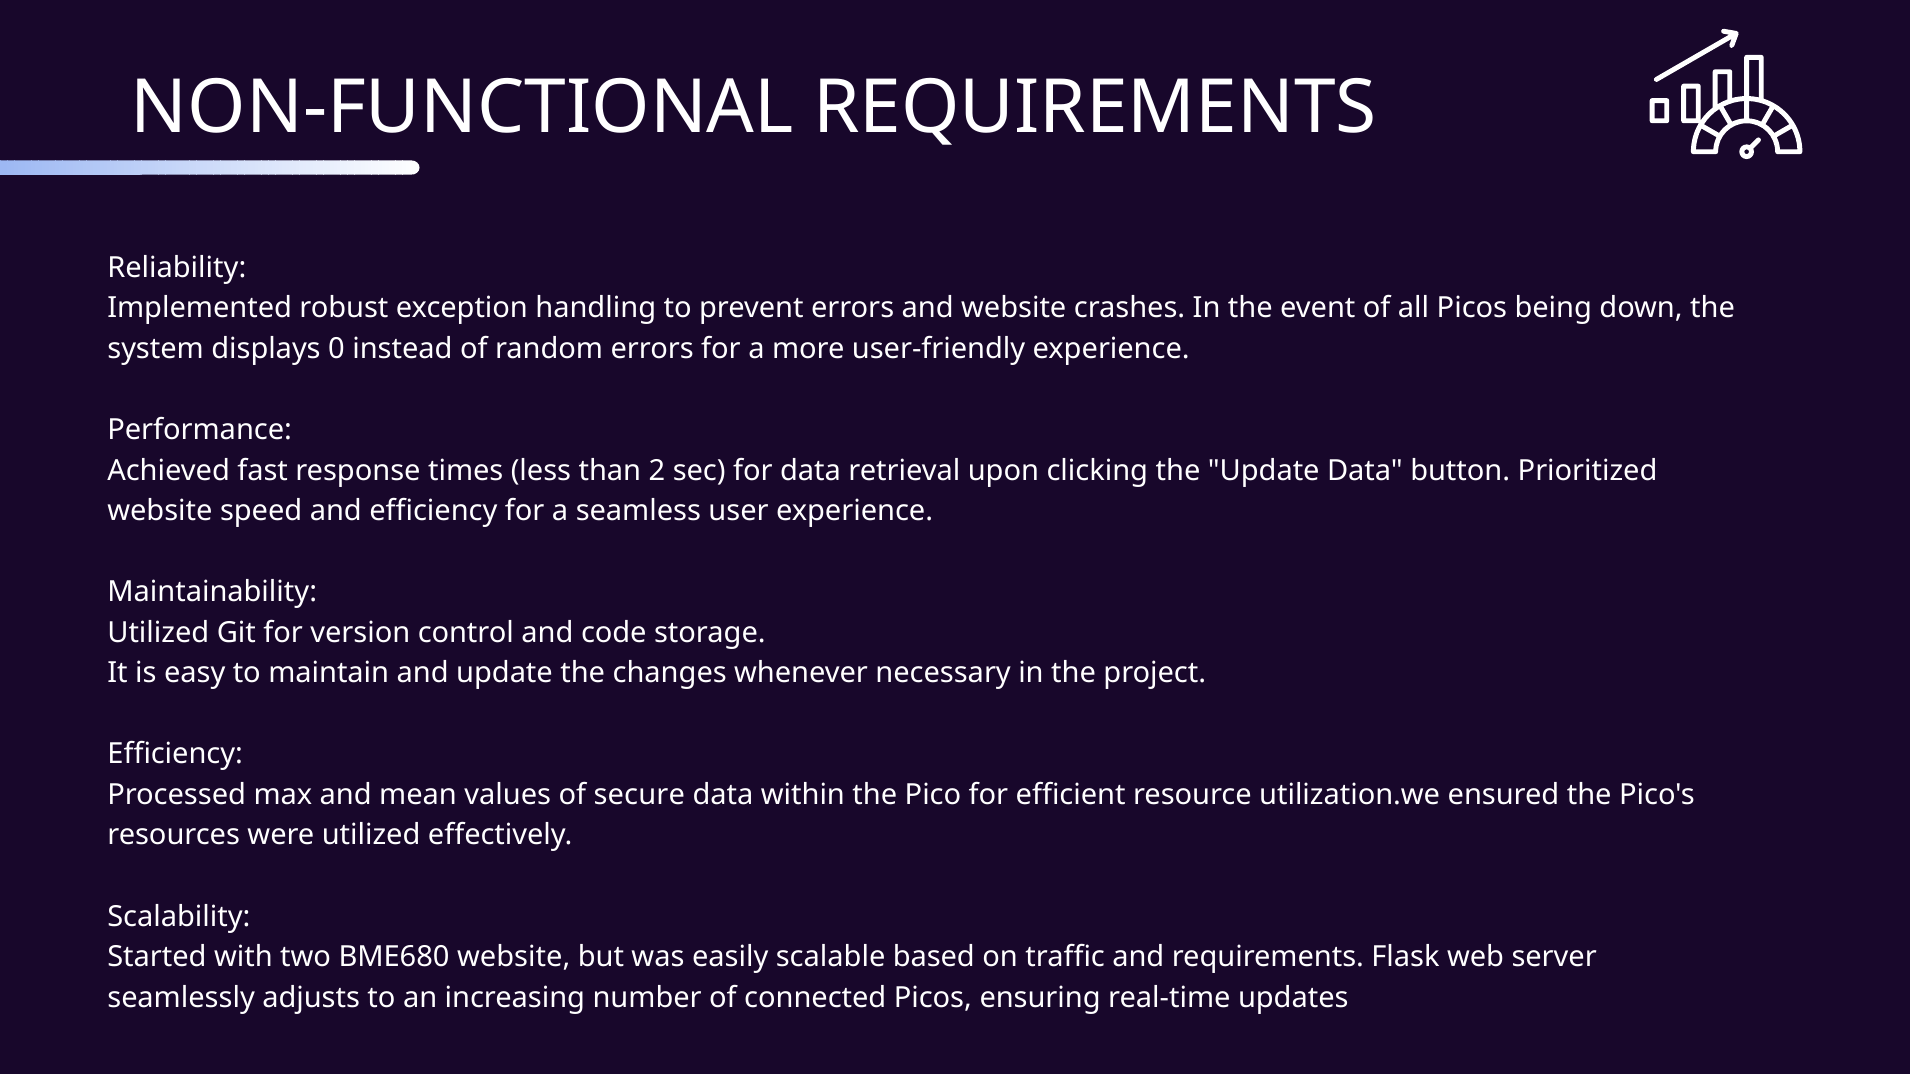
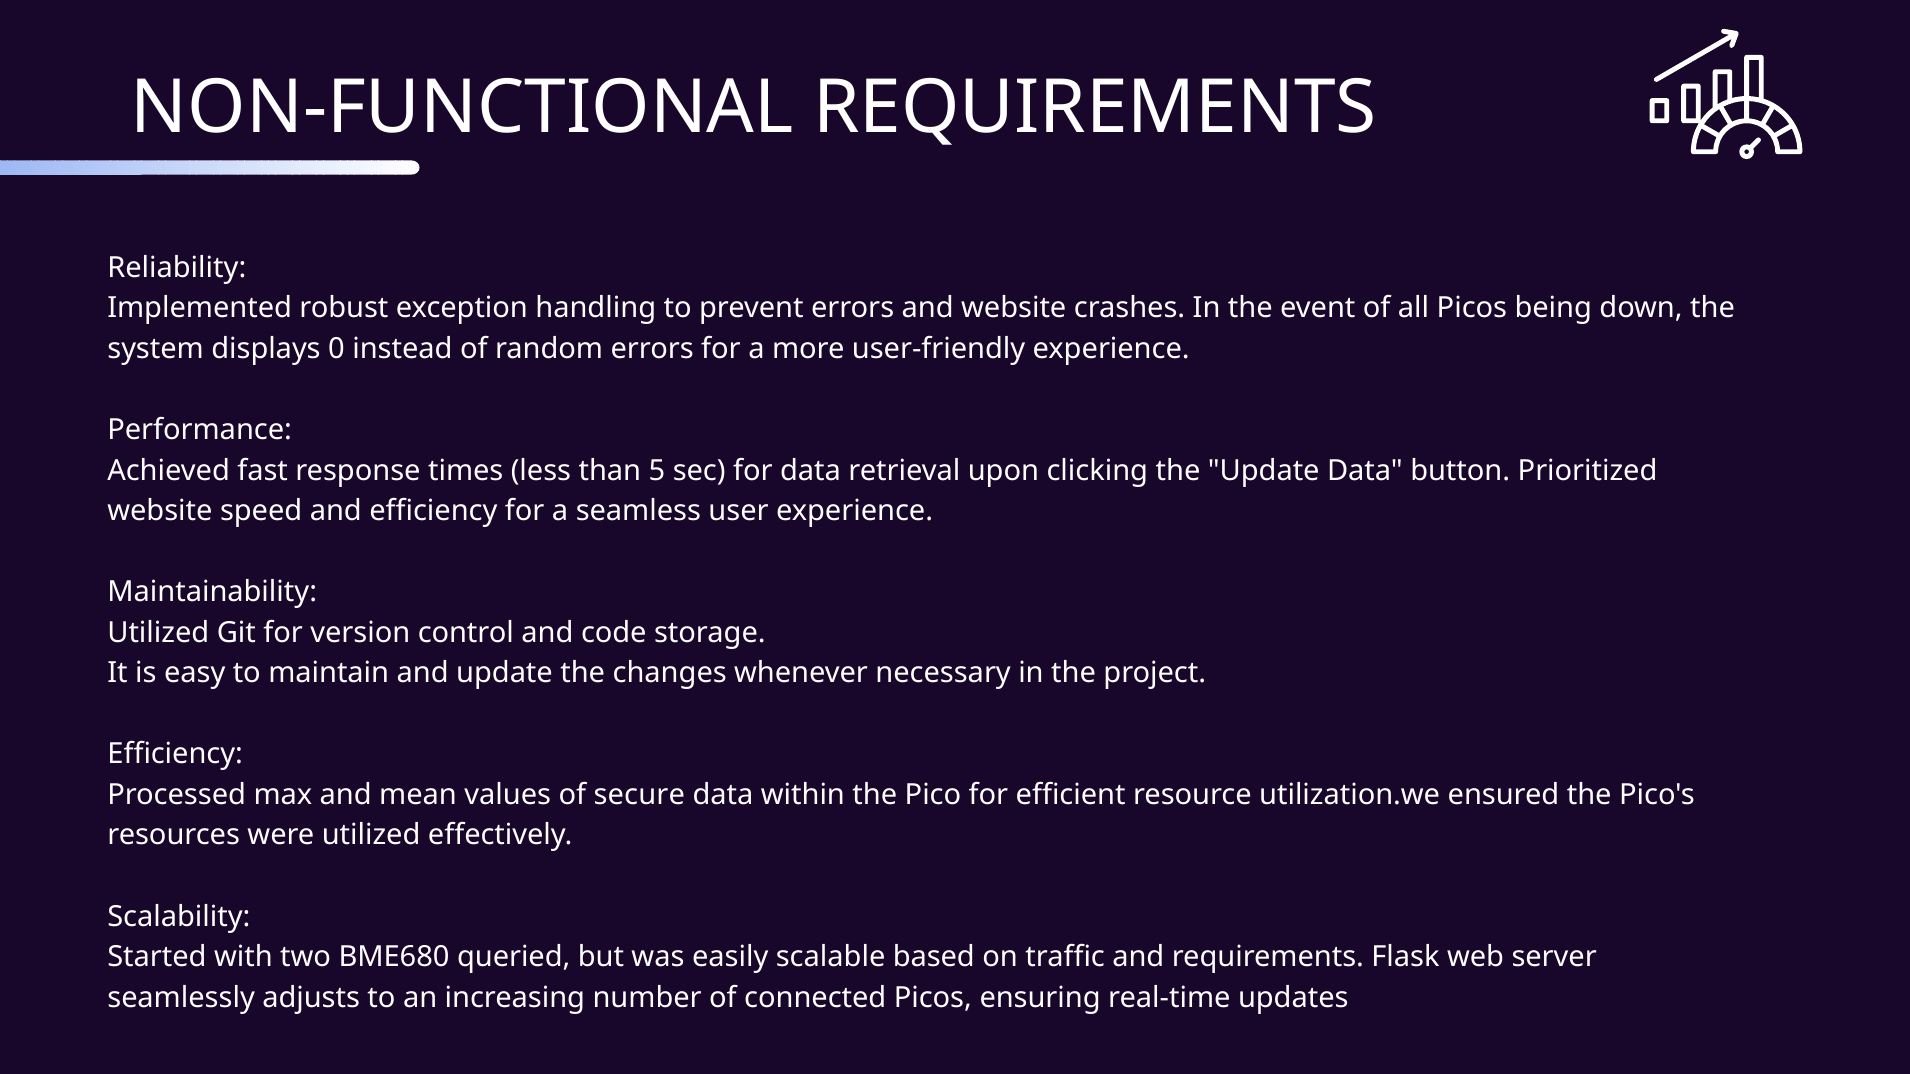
2: 2 -> 5 (657, 471)
BME680 website: website -> queried (514, 957)
